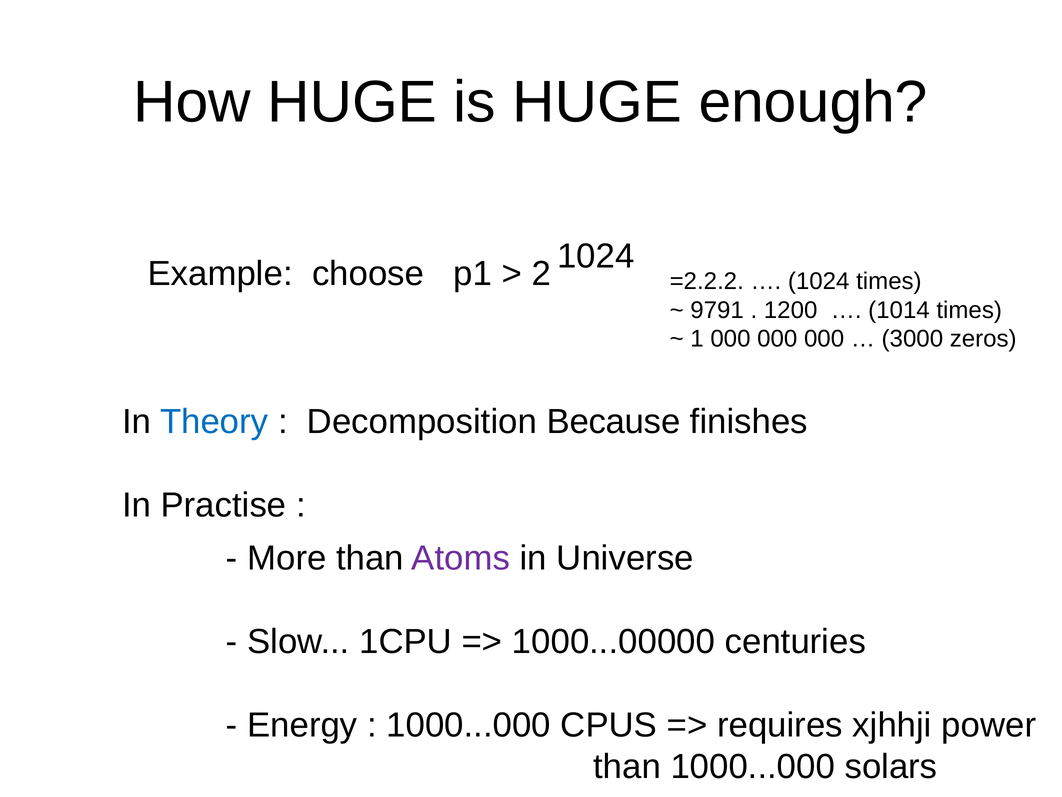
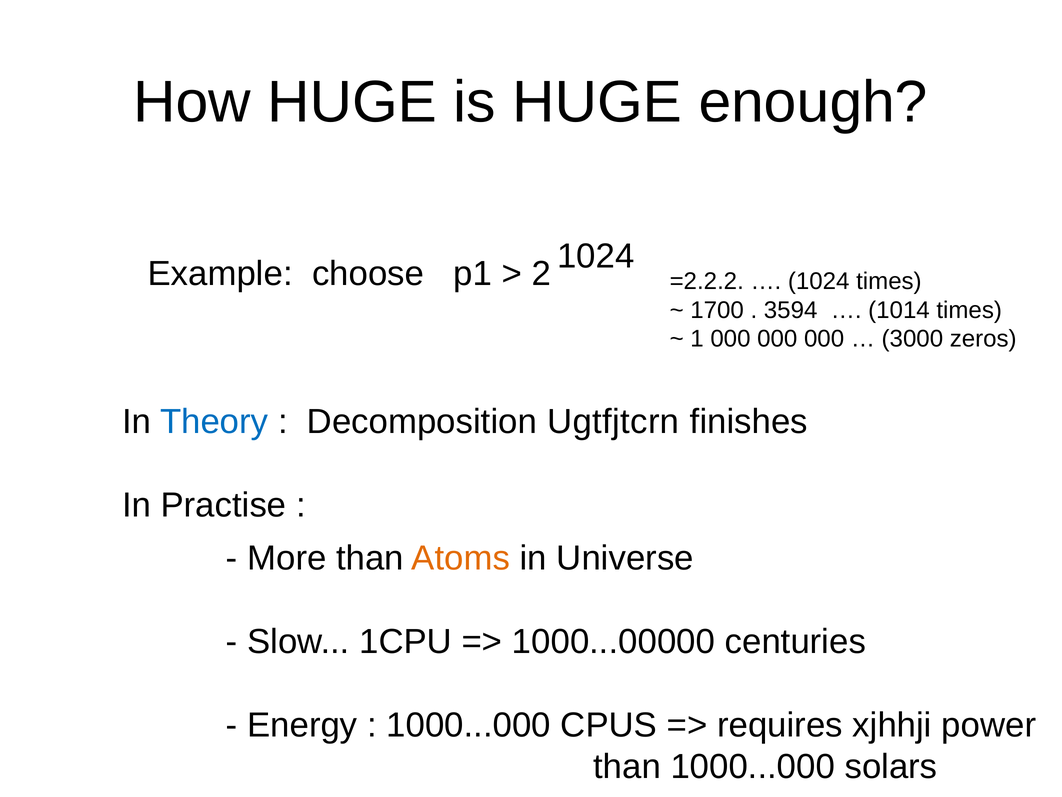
9791: 9791 -> 1700 (717, 310)
1200: 1200 -> 3594 (791, 310)
Because: Because -> Ugtfjtcrn (613, 421)
Atoms colour: purple -> orange (461, 558)
